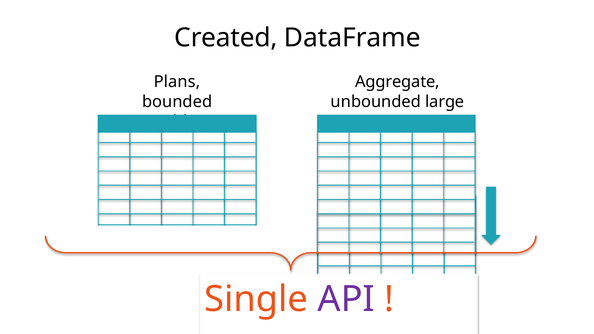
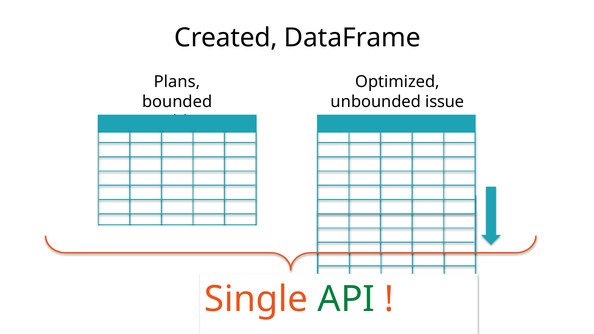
Aggregate: Aggregate -> Optimized (397, 82)
large: large -> issue (445, 102)
API colour: purple -> green (346, 299)
